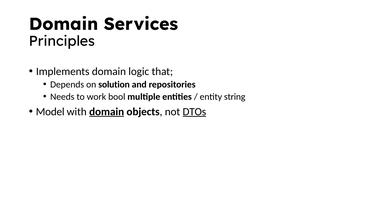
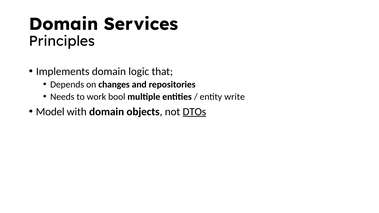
solution: solution -> changes (114, 85)
string: string -> write (235, 97)
domain underline: present -> none (107, 112)
